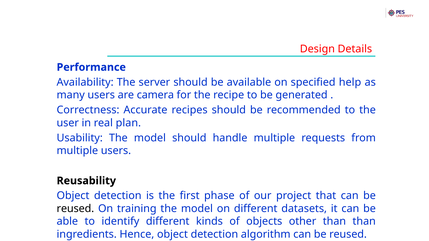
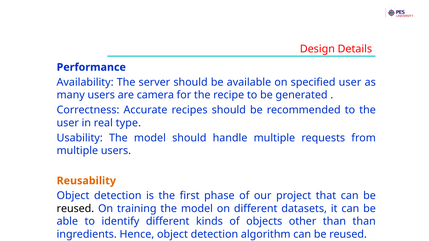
specified help: help -> user (350, 82)
plan: plan -> type (128, 123)
Reusability colour: black -> orange (86, 181)
